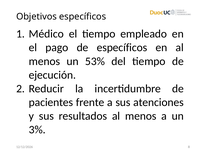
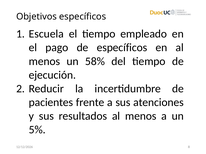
Médico: Médico -> Escuela (46, 34)
53%: 53% -> 58% (95, 61)
3%: 3% -> 5% (37, 130)
